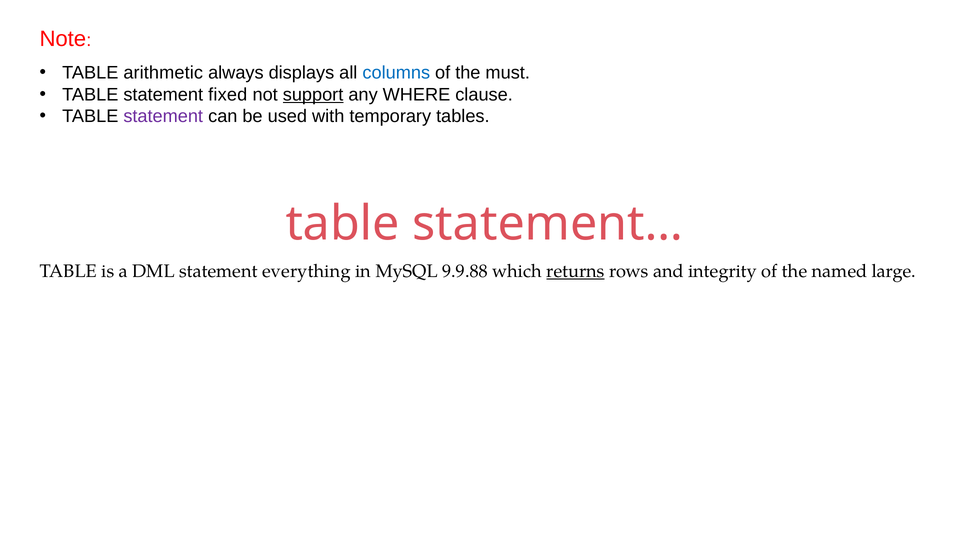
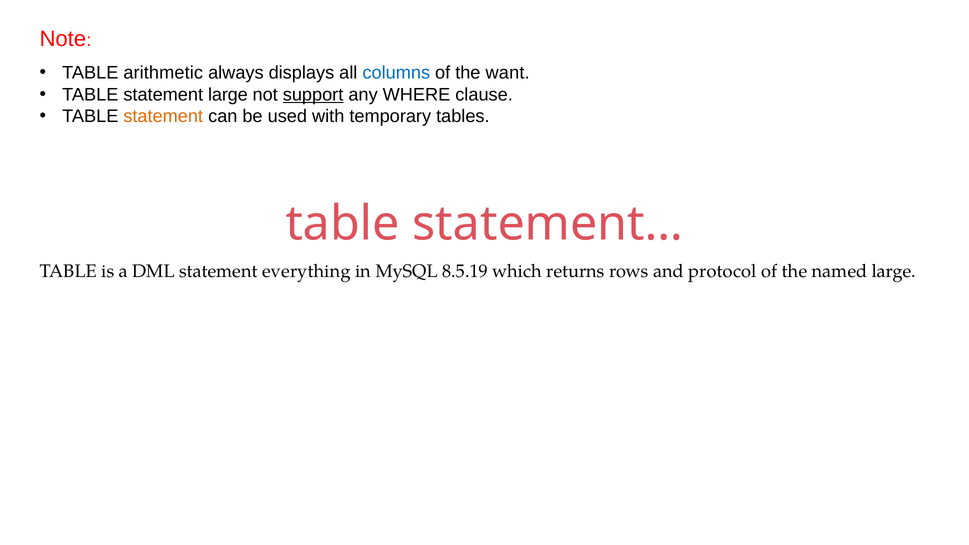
must: must -> want (508, 73)
statement fixed: fixed -> large (228, 95)
statement colour: purple -> orange (163, 116)
9.9.88: 9.9.88 -> 8.5.19 (465, 271)
returns underline: present -> none (576, 271)
integrity: integrity -> protocol (722, 271)
